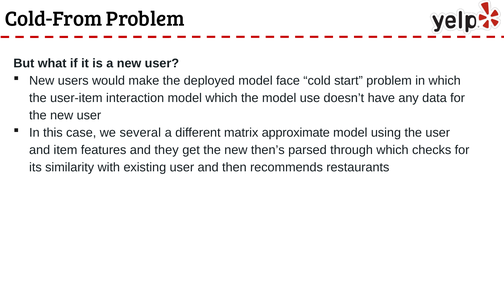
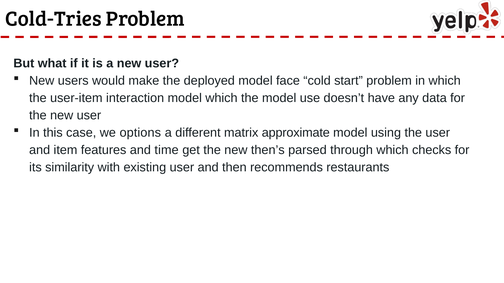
Cold-From: Cold-From -> Cold-Tries (53, 19)
several: several -> options (140, 133)
they: they -> time (167, 150)
